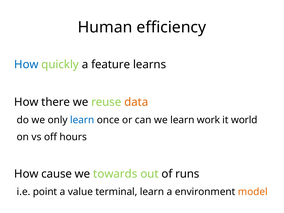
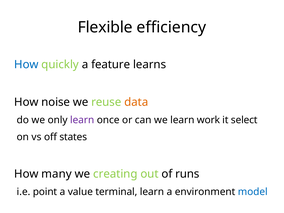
Human: Human -> Flexible (105, 27)
there: there -> noise (56, 102)
learn colour: blue -> purple (82, 120)
world: world -> select (244, 120)
hours: hours -> states (73, 137)
cause: cause -> many (57, 174)
towards: towards -> creating (115, 174)
model colour: orange -> blue (253, 192)
